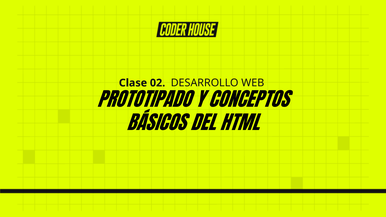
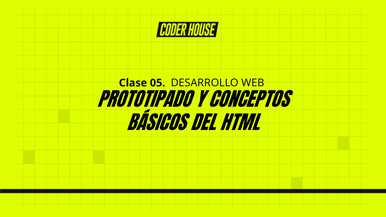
02: 02 -> 05 (158, 83)
